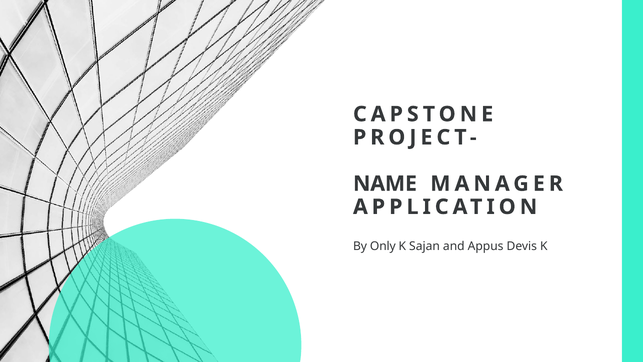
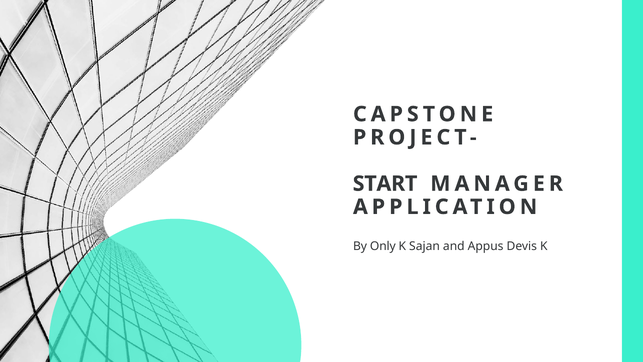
NAME: NAME -> START (385, 184)
